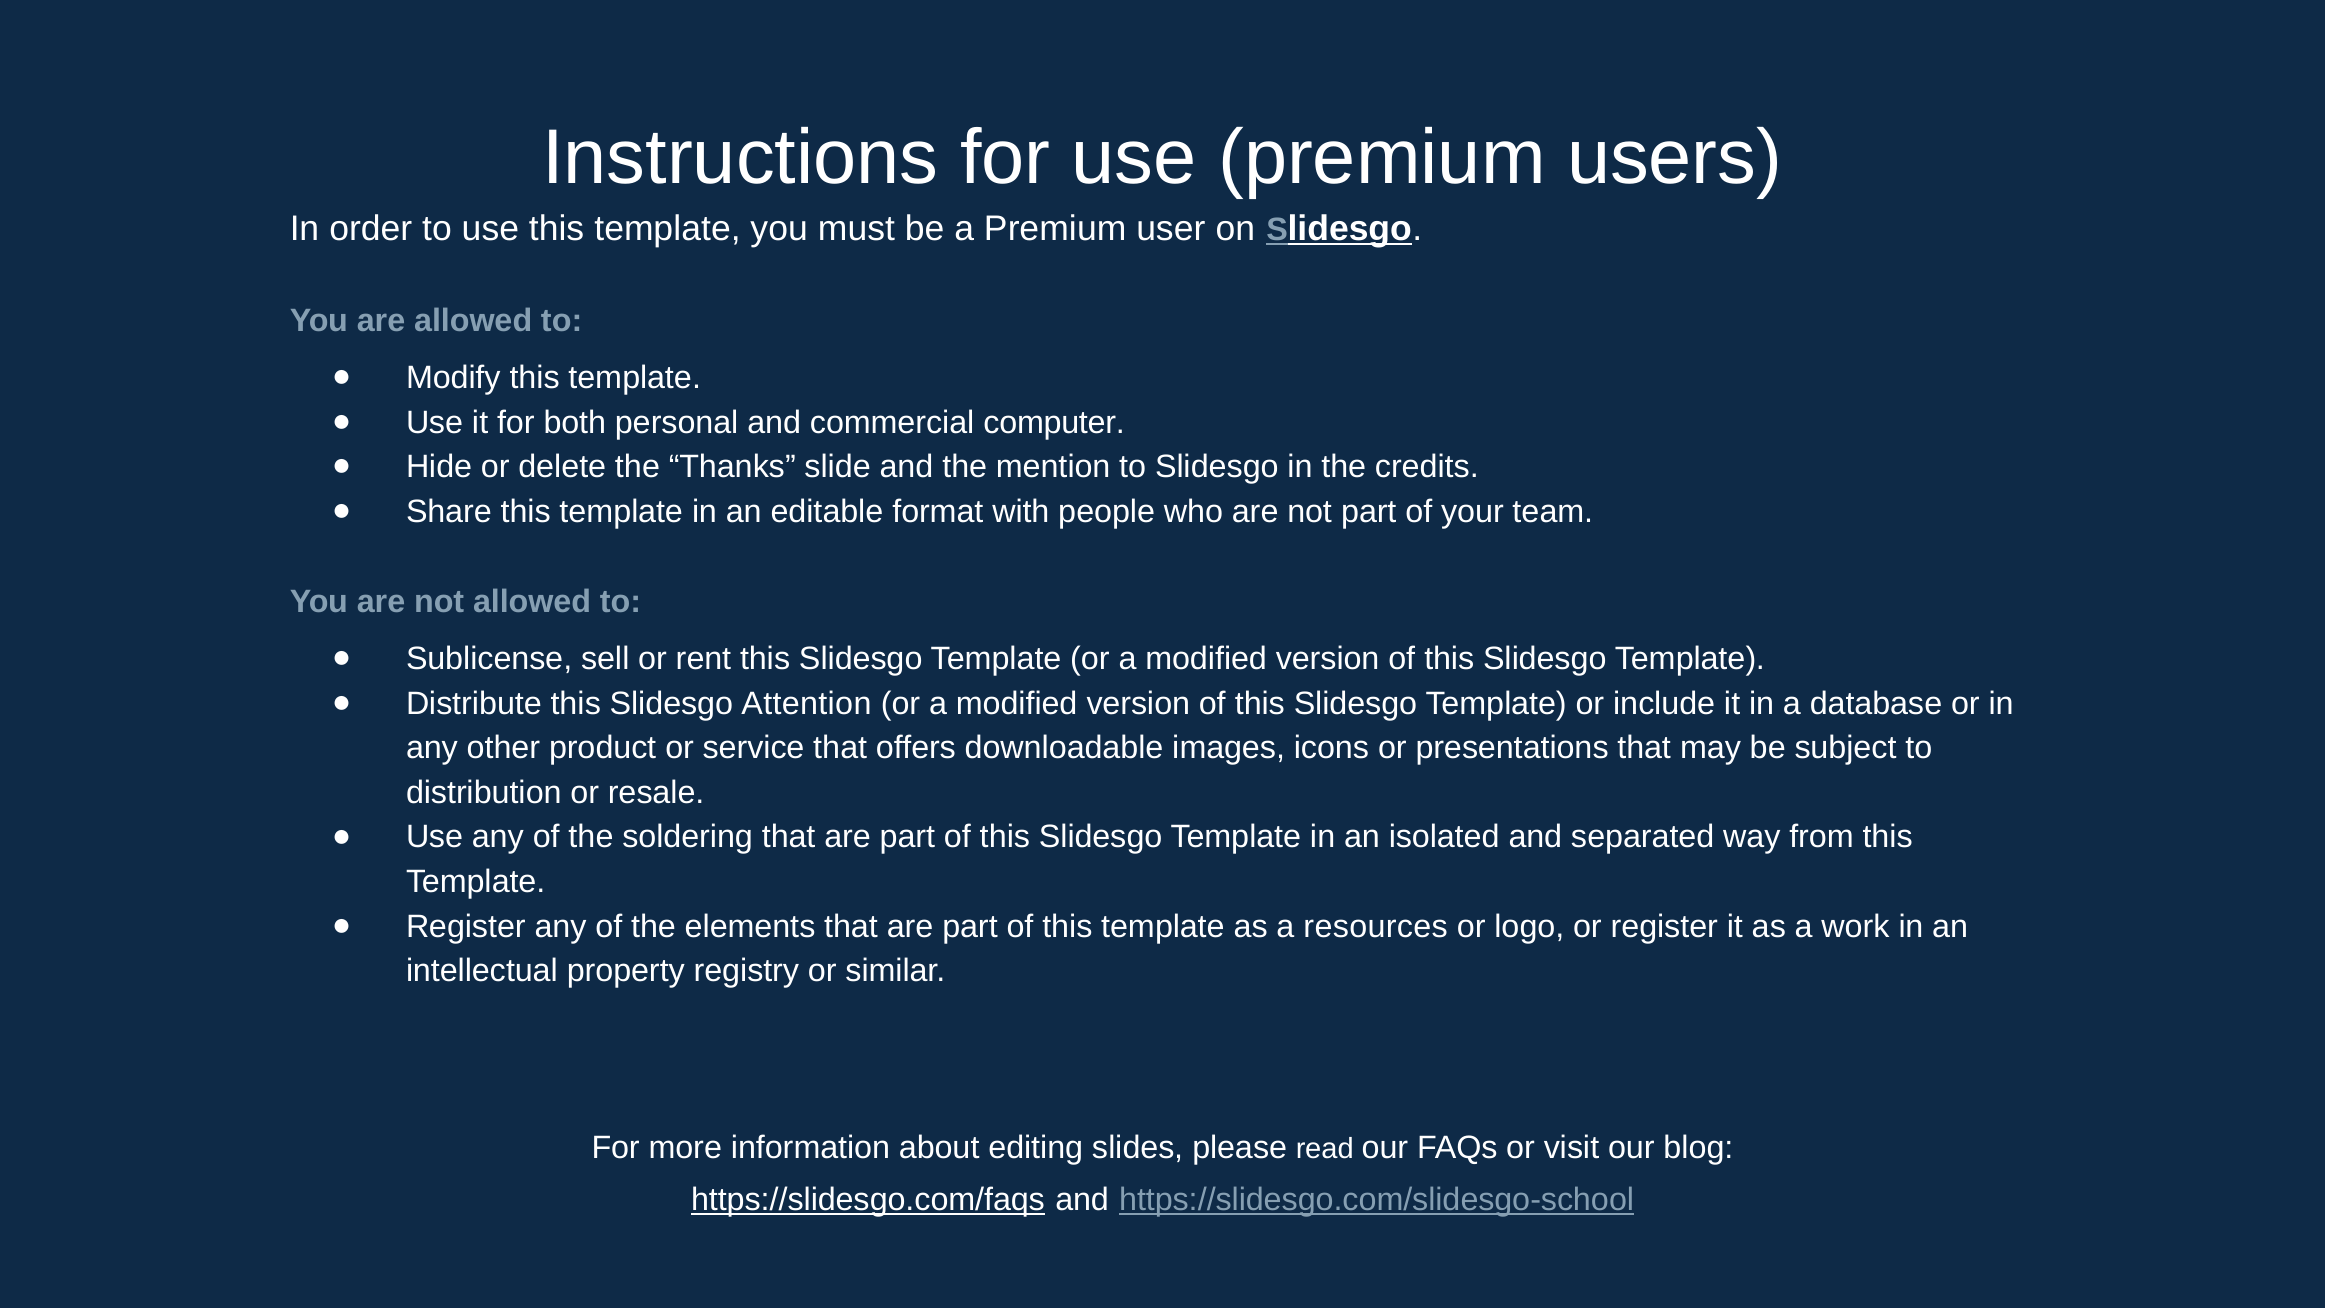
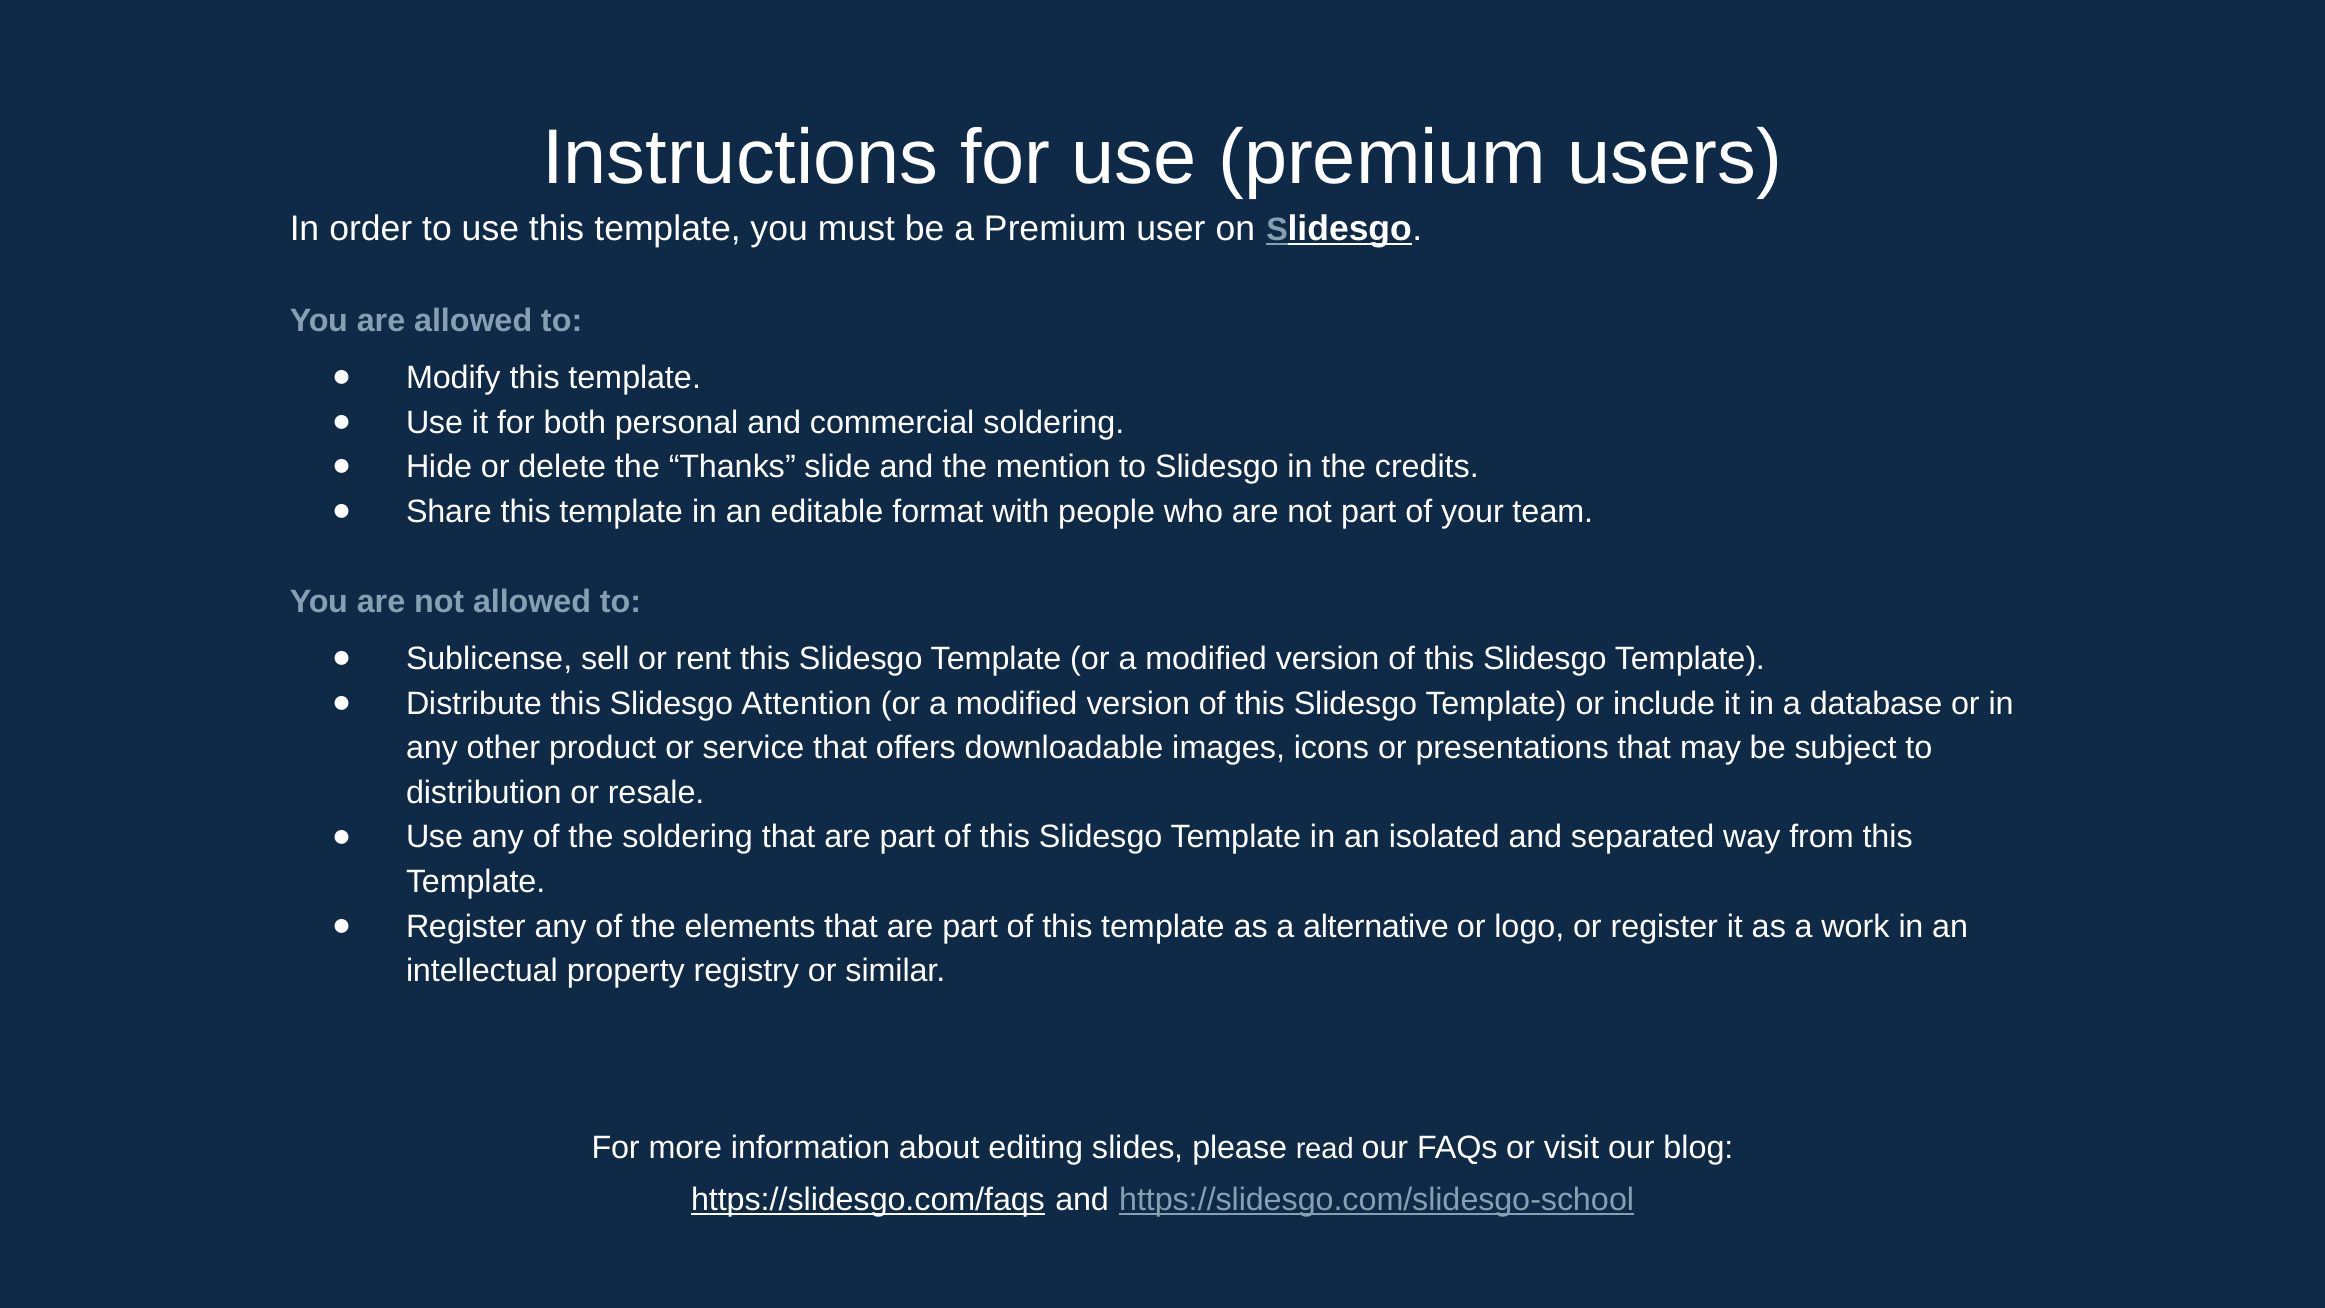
commercial computer: computer -> soldering (1054, 422)
resources: resources -> alternative (1376, 926)
